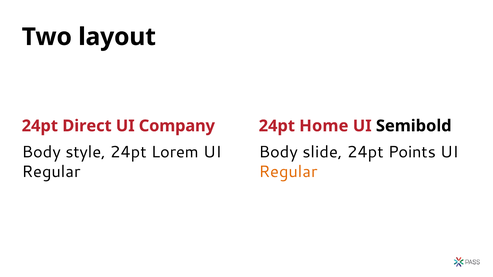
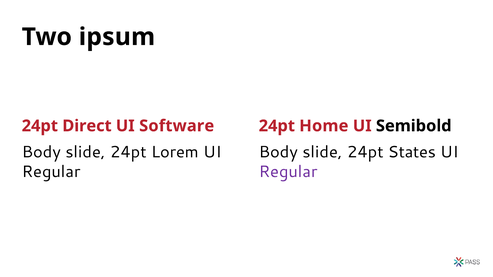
layout: layout -> ipsum (117, 37)
Company: Company -> Software (177, 126)
style: style -> slide (85, 152)
Points: Points -> States (412, 152)
Regular colour: orange -> purple (288, 172)
